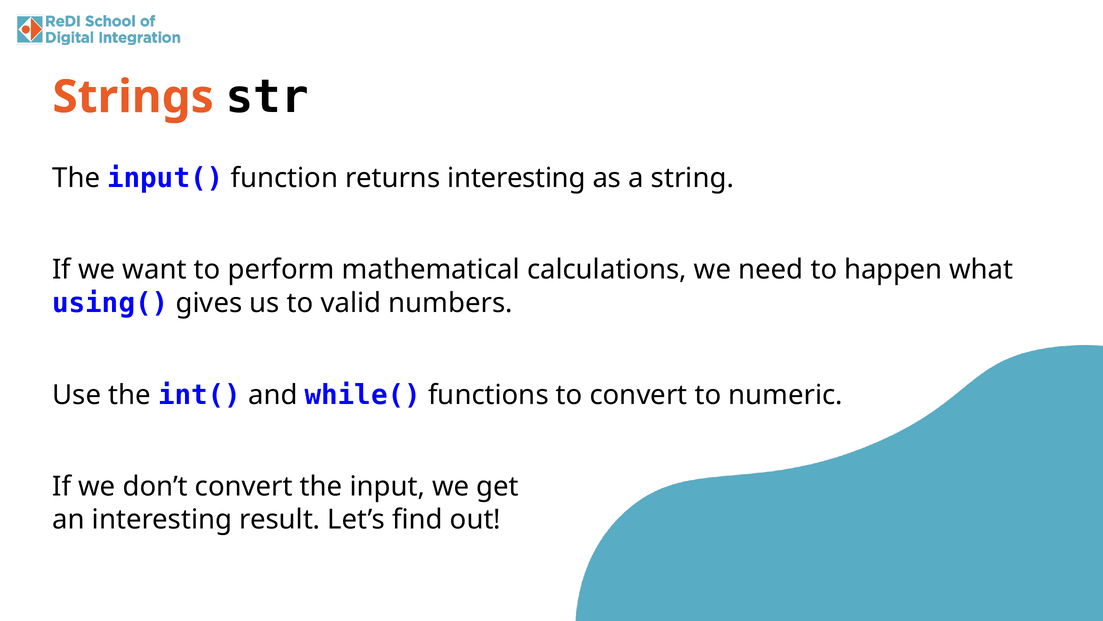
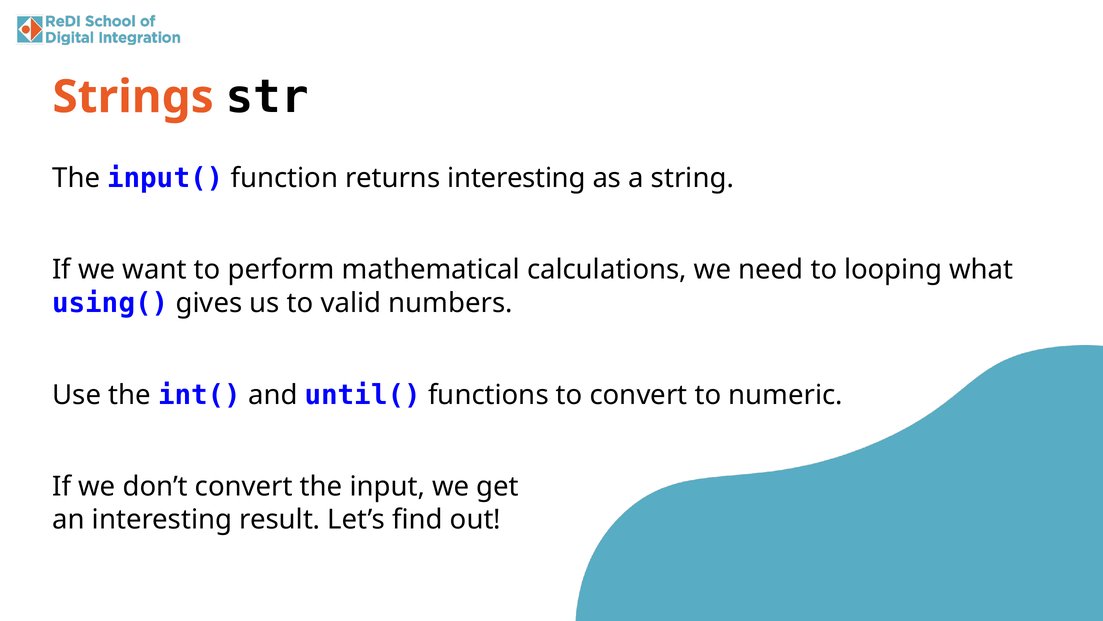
happen: happen -> looping (893, 270)
while(: while( -> until( (363, 395)
